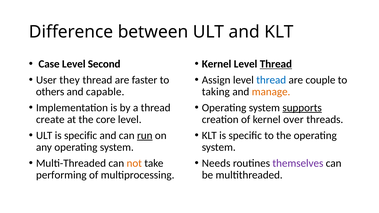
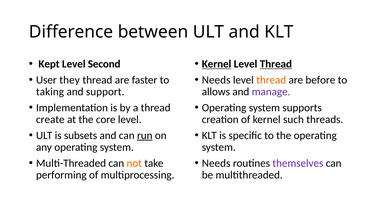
Case: Case -> Kept (49, 64)
Kernel underline: none -> present (217, 64)
Assign: Assign -> Needs (216, 80)
thread colour: blue -> orange (271, 80)
couple: couple -> before (320, 80)
others: others -> taking (50, 92)
capable: capable -> support (105, 92)
taking: taking -> allows (216, 92)
manage colour: orange -> purple (271, 92)
supports underline: present -> none (302, 108)
over: over -> such (293, 120)
ULT is specific: specific -> subsets (81, 135)
